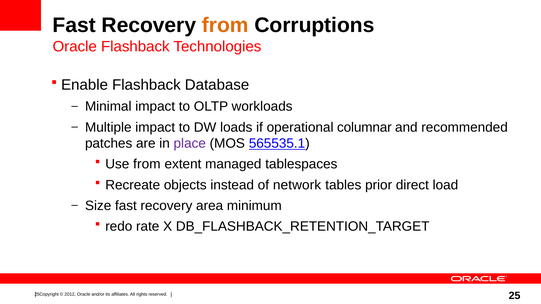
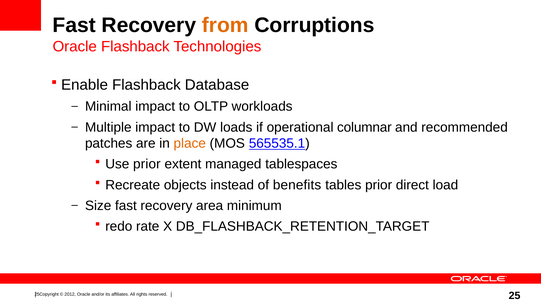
place colour: purple -> orange (190, 144)
Use from: from -> prior (147, 164)
network: network -> benefits (297, 185)
